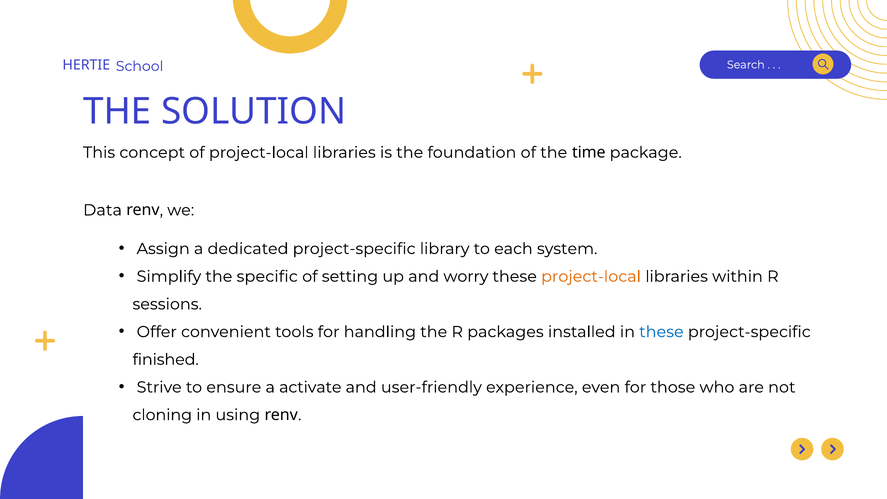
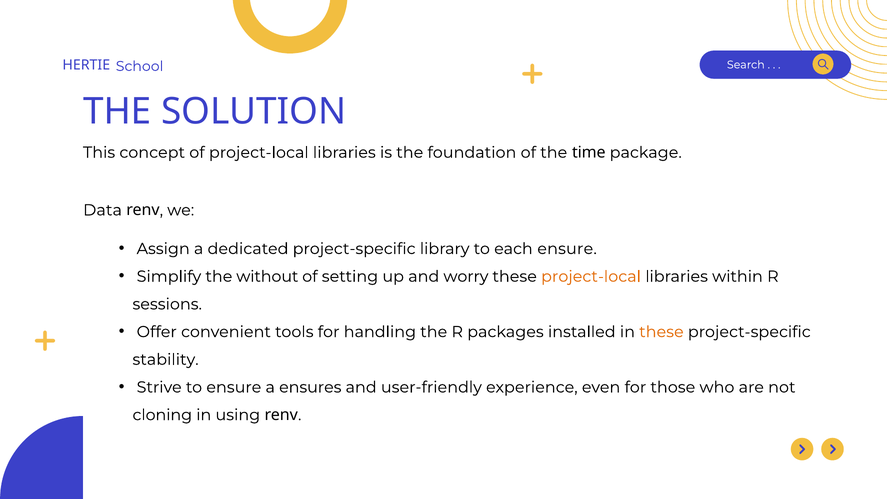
each system: system -> ensure (567, 249)
specific: specific -> without (267, 276)
these colour: blue -> orange (661, 332)
finished: finished -> stability (166, 360)
activate: activate -> ensures (310, 387)
